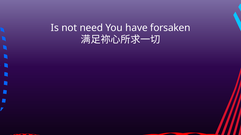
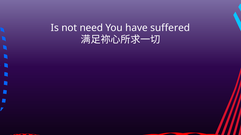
forsaken: forsaken -> suffered (170, 28)
